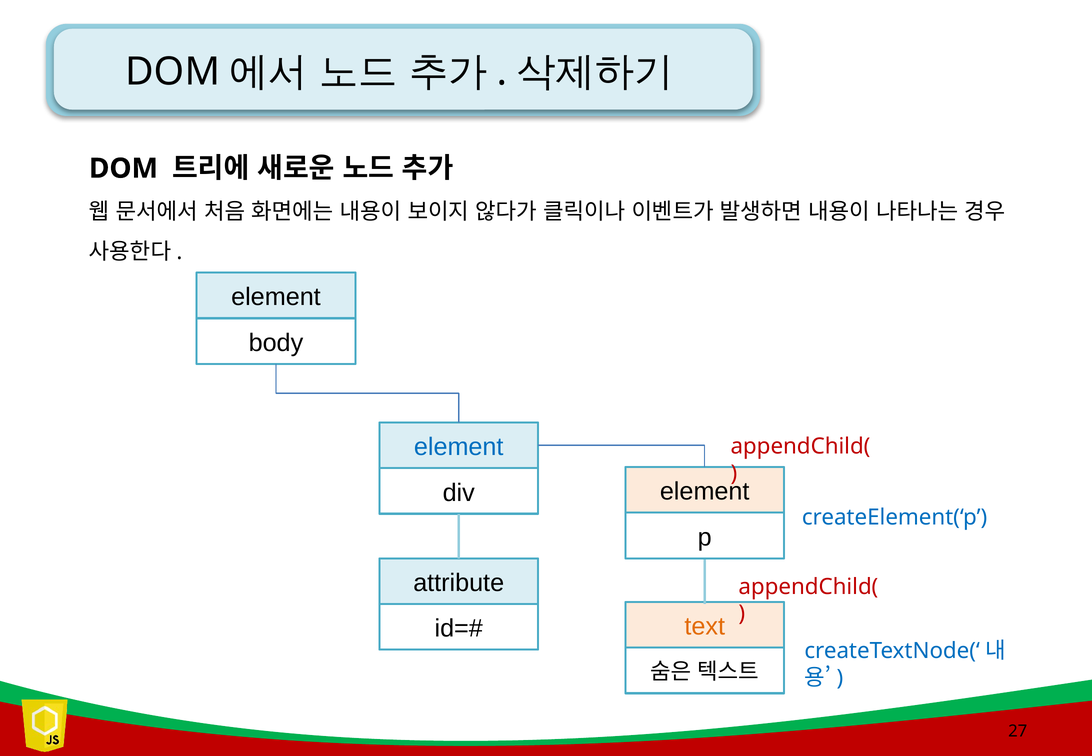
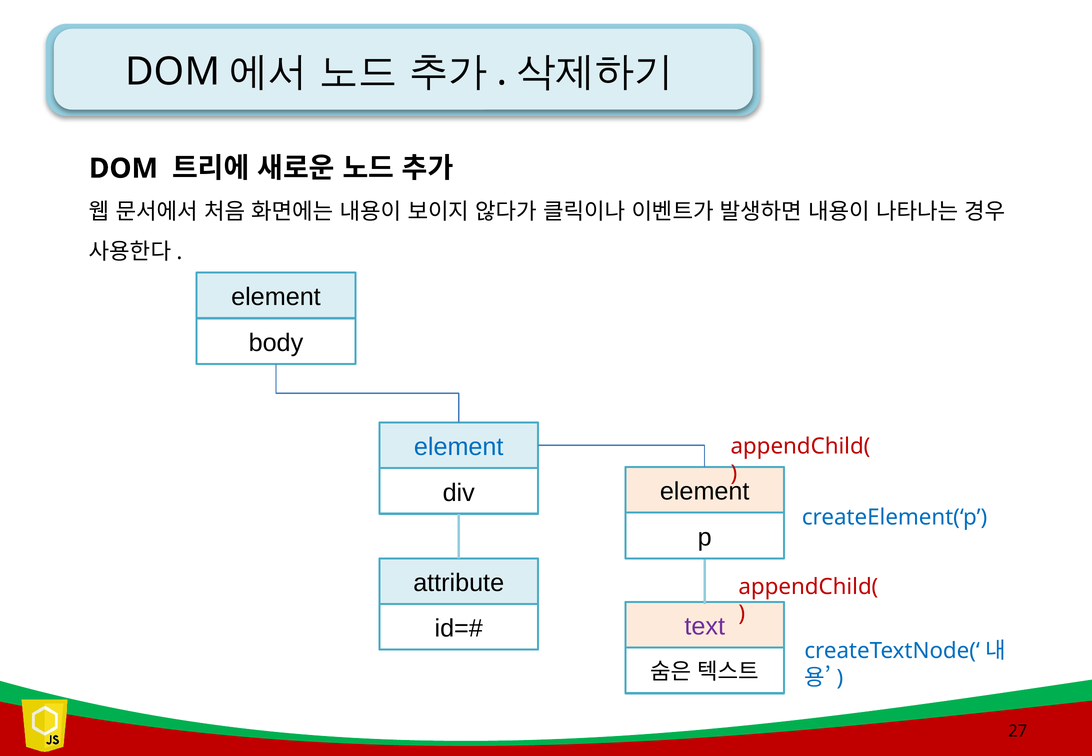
text colour: orange -> purple (705, 627)
